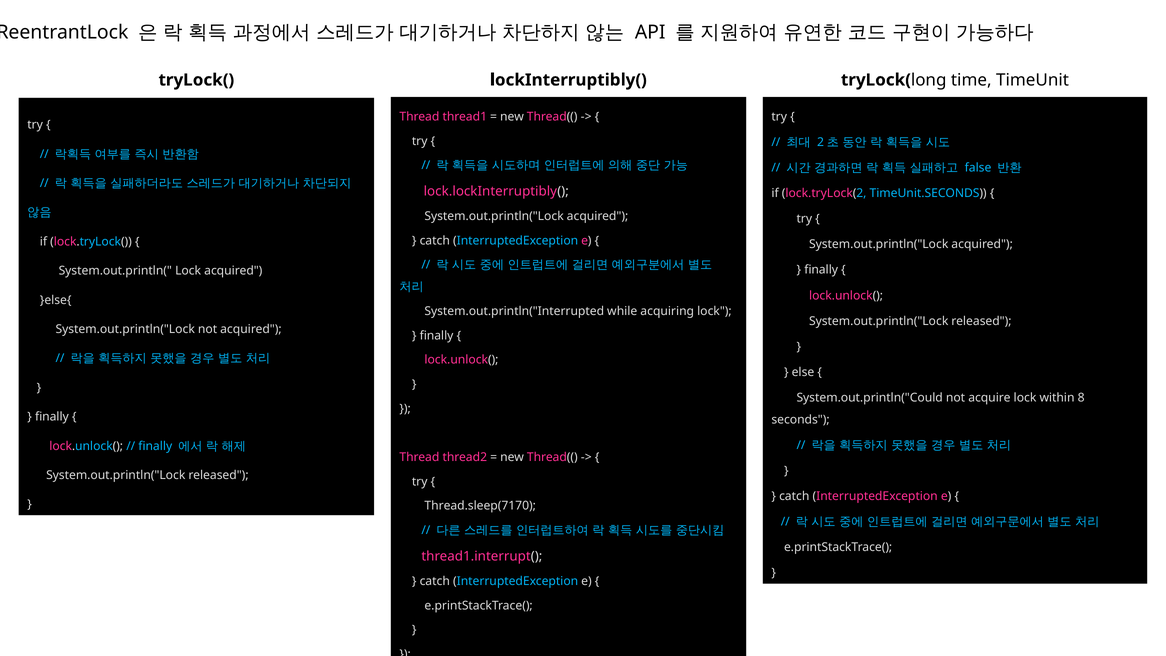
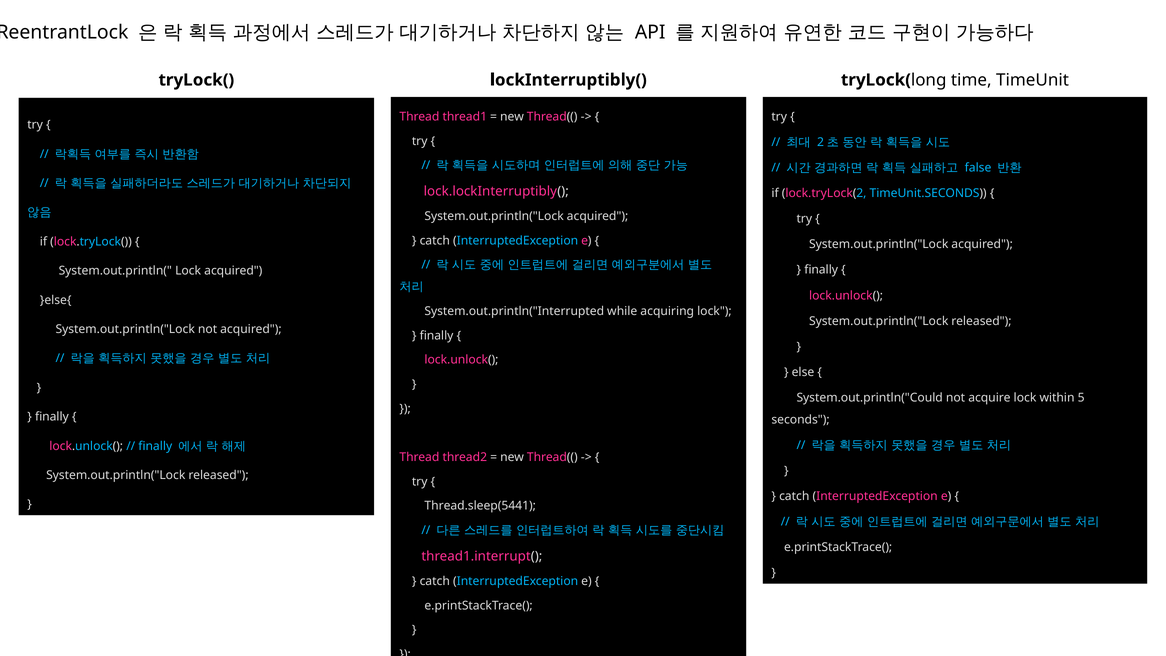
8: 8 -> 5 (1081, 398)
Thread.sleep(7170: Thread.sleep(7170 -> Thread.sleep(5441 (480, 506)
